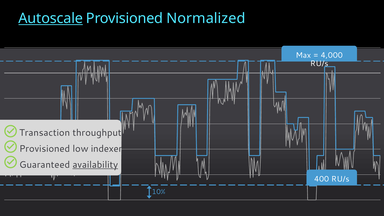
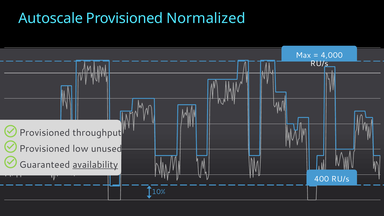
Autoscale underline: present -> none (51, 18)
Transaction: Transaction -> Provisioned (45, 133)
indexer: indexer -> unused (107, 149)
